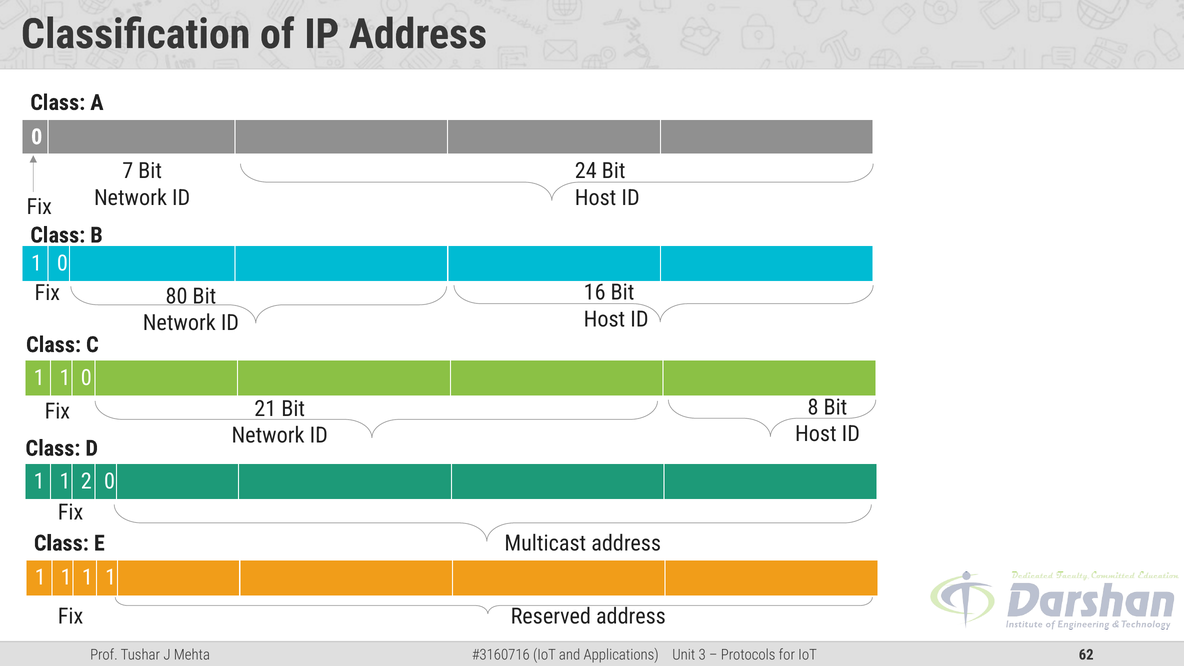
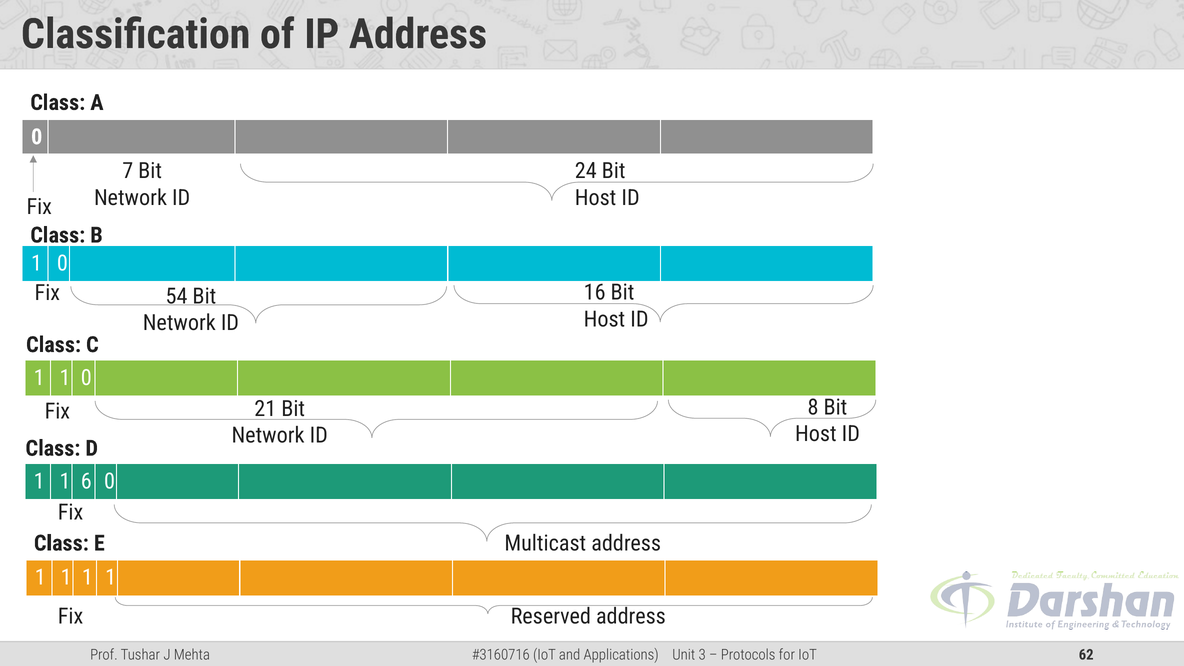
80: 80 -> 54 (177, 296)
2: 2 -> 6 (86, 481)
